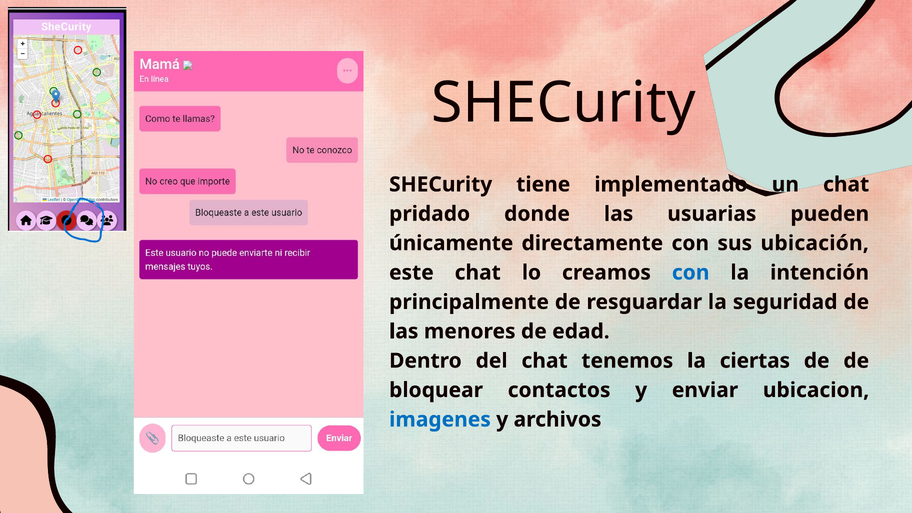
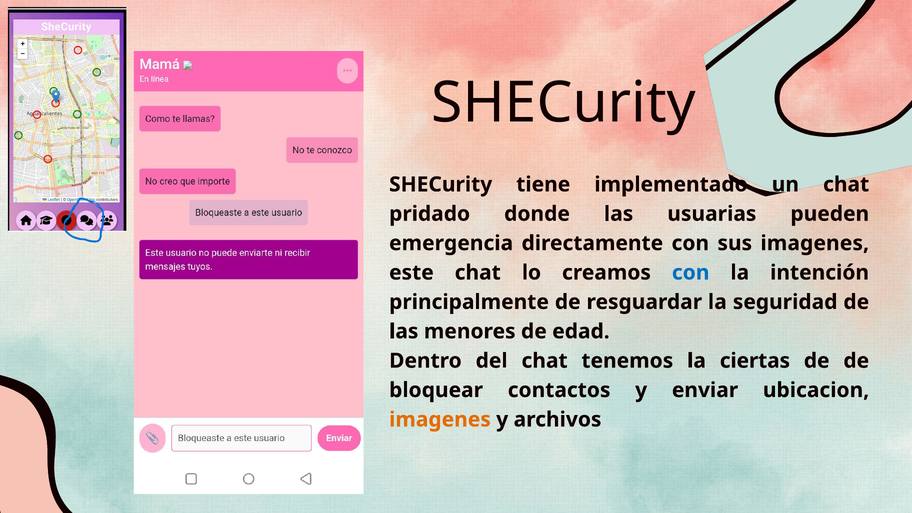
únicamente: únicamente -> emergencia (451, 243)
sus ubicación: ubicación -> imagenes (815, 243)
imagenes colour: blue -> orange (440, 420)
